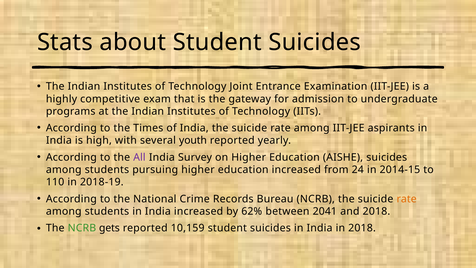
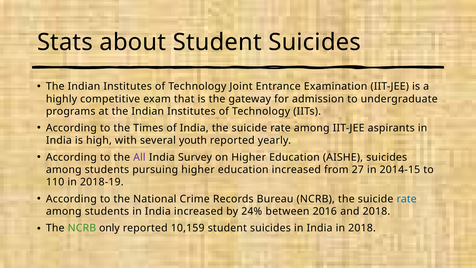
24: 24 -> 27 (358, 170)
rate colour: orange -> blue (407, 199)
62%: 62% -> 24% (252, 211)
2041: 2041 -> 2016 (325, 211)
gets: gets -> only (109, 228)
